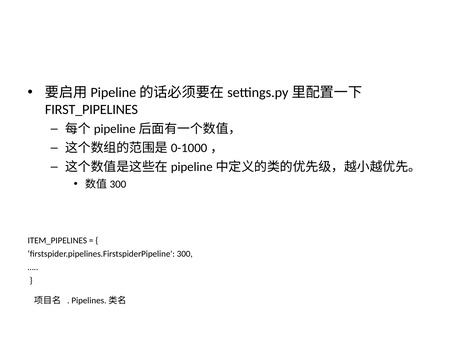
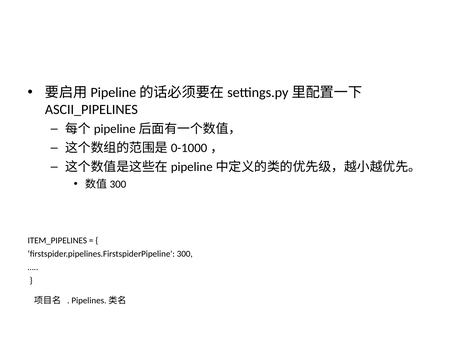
FIRST_PIPELINES: FIRST_PIPELINES -> ASCII_PIPELINES (91, 109)
